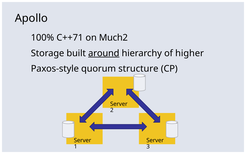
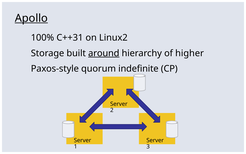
Apollo underline: none -> present (31, 18)
C++71: C++71 -> C++31 (70, 38)
Much2: Much2 -> Linux2 (113, 38)
structure: structure -> indefinite (138, 69)
